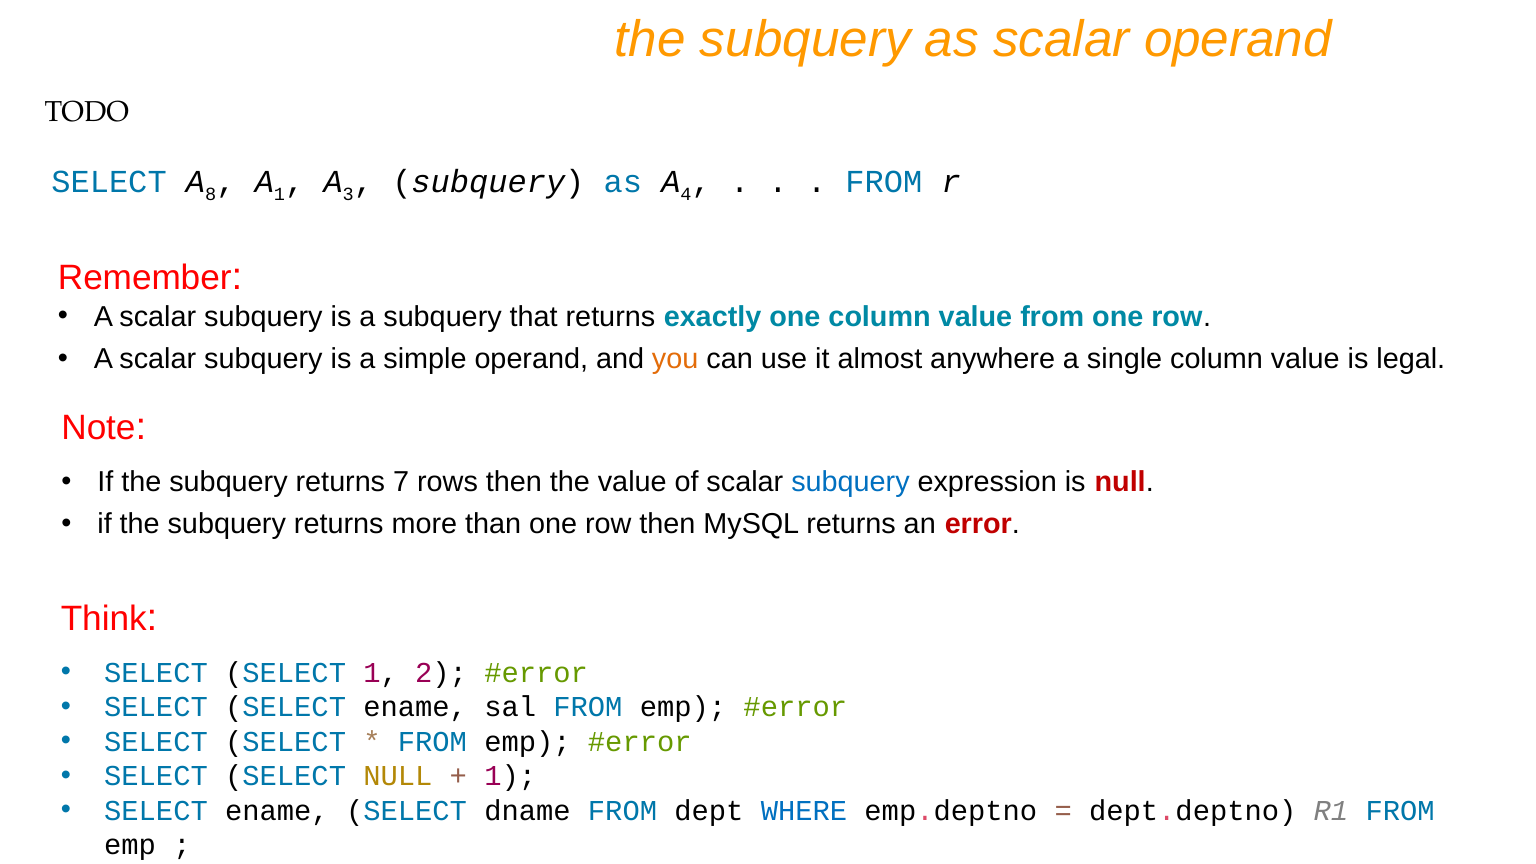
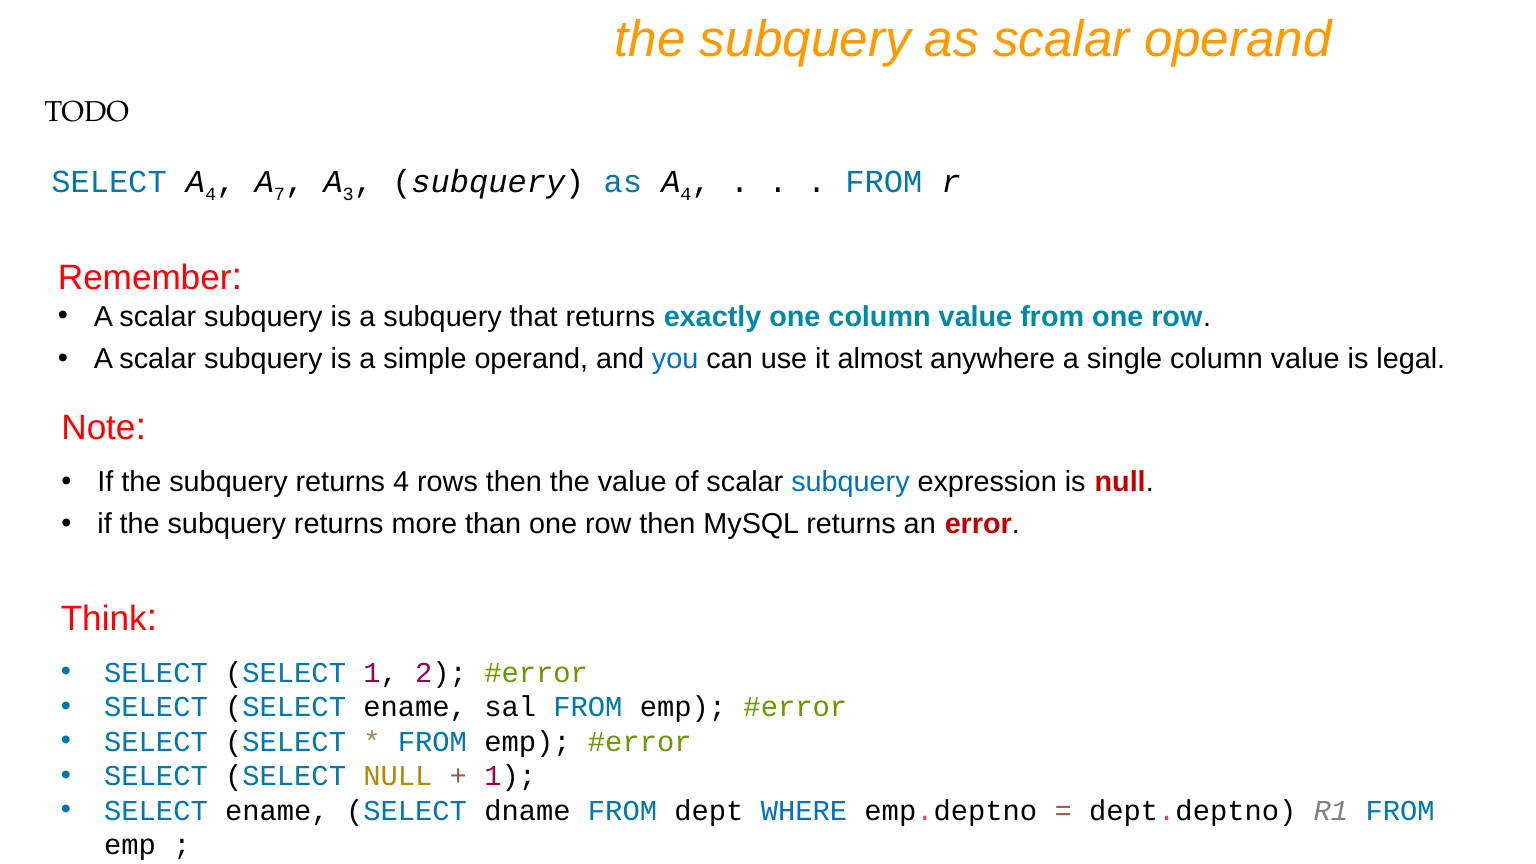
SELECT A 8: 8 -> 4 (211, 195)
A 1: 1 -> 7 (280, 195)
you colour: orange -> blue (675, 359)
returns 7: 7 -> 4 (401, 482)
